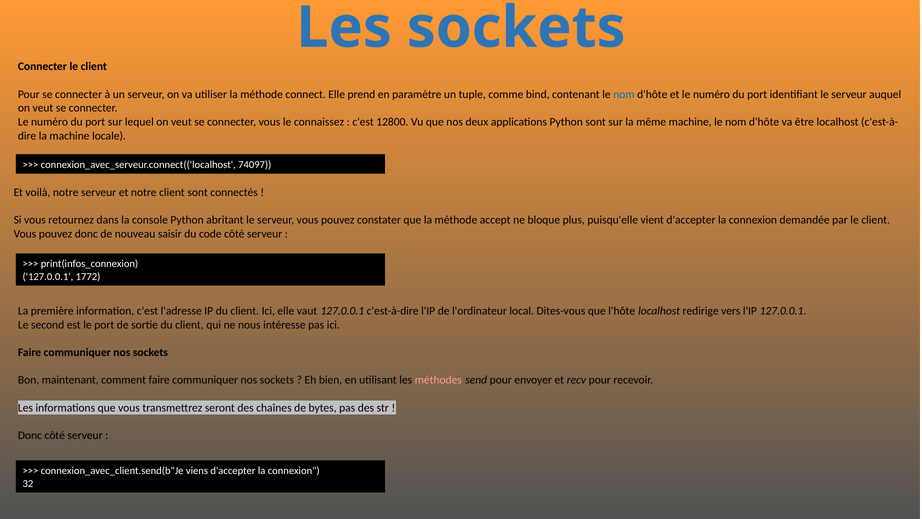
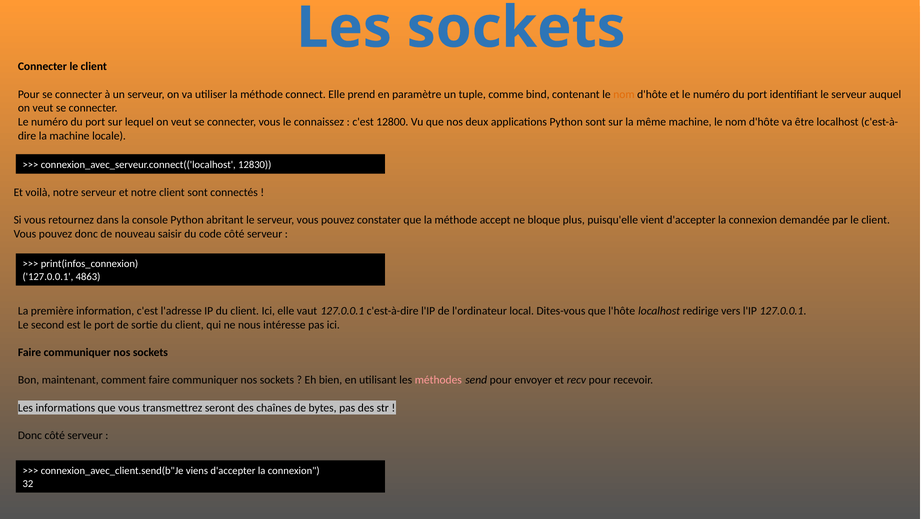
nom colour: blue -> orange (624, 94)
74097: 74097 -> 12830 (255, 165)
1772: 1772 -> 4863 (88, 276)
